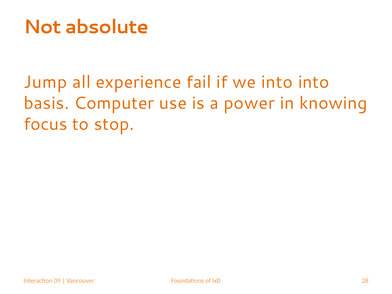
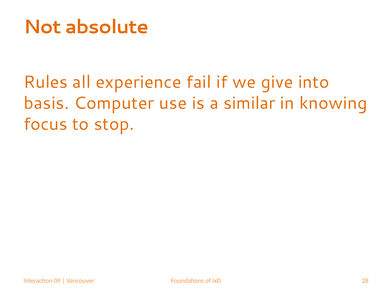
Jump: Jump -> Rules (46, 82)
we into: into -> give (277, 82)
power: power -> similar (249, 103)
